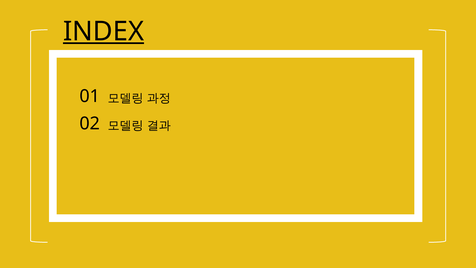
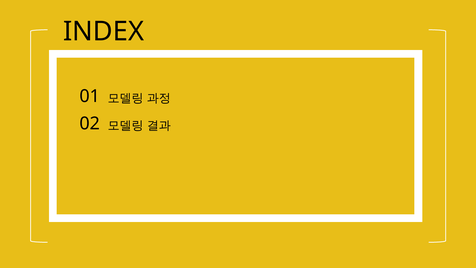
INDEX underline: present -> none (104, 31)
